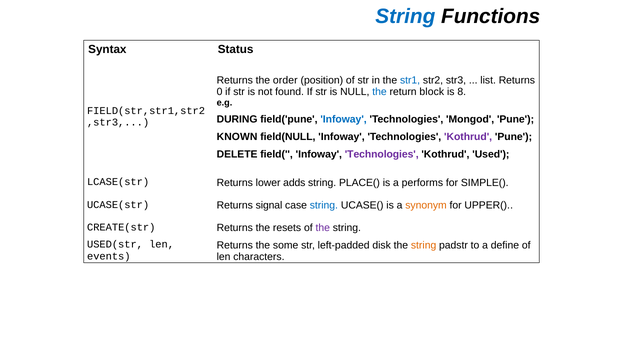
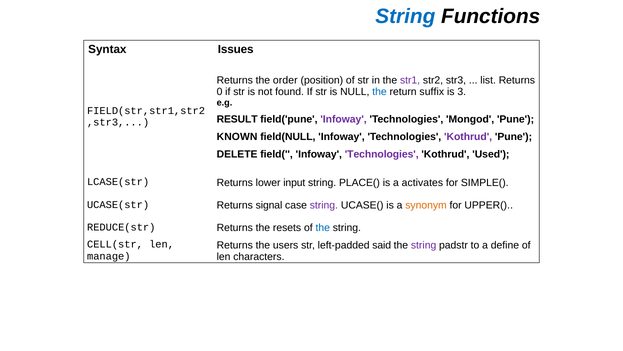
Status: Status -> Issues (236, 49)
str1 colour: blue -> purple (410, 80)
block: block -> suffix (432, 92)
8: 8 -> 3 (462, 92)
DURING: DURING -> RESULT (237, 119)
Infoway colour: blue -> purple (344, 119)
adds: adds -> input (294, 183)
performs: performs -> activates (422, 183)
string colour: blue -> purple (324, 205)
CREATE(str: CREATE(str -> REDUCE(str (121, 227)
the colour: purple -> blue (323, 228)
some: some -> users (286, 245)
disk: disk -> said (382, 245)
string colour: orange -> purple (424, 245)
USED(str: USED(str -> CELL(str (115, 244)
events: events -> manage (109, 256)
